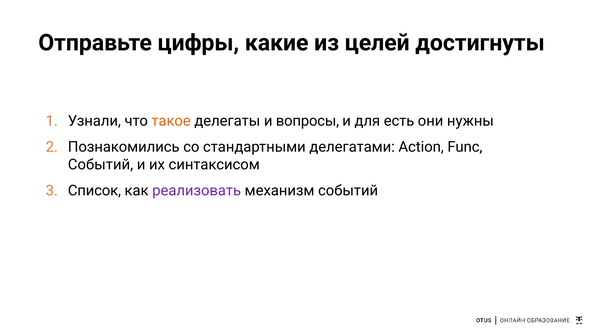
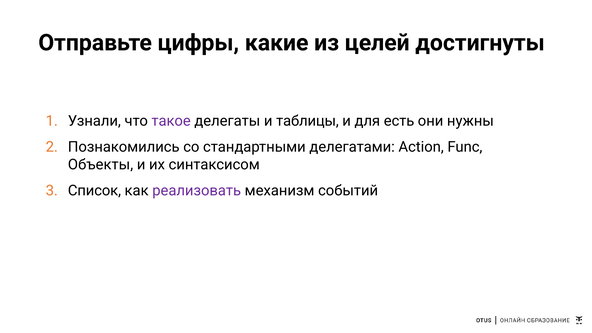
такое colour: orange -> purple (171, 121)
вопросы: вопросы -> таблицы (307, 121)
Событий: Событий -> Объекты (101, 165)
